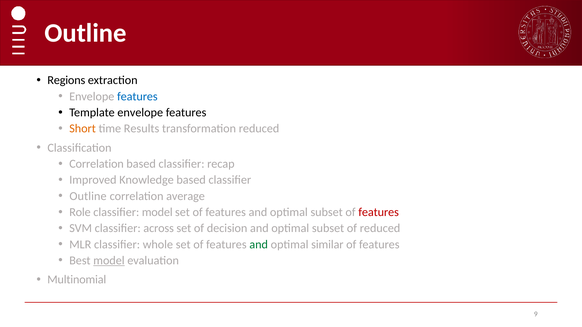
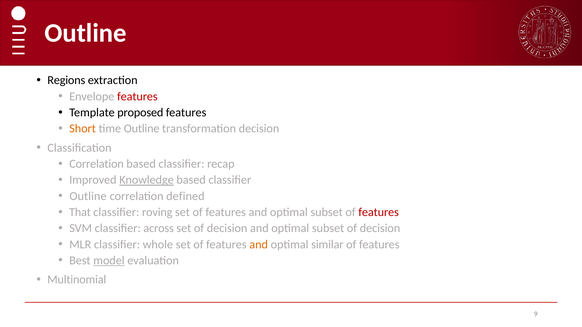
features colour: blue -> red (137, 97)
Template envelope: envelope -> proposed (140, 113)
time Results: Results -> Outline (142, 129)
transformation reduced: reduced -> decision (259, 129)
Knowledge underline: none -> present (146, 180)
average: average -> defined (185, 196)
Role: Role -> That (80, 212)
classifier model: model -> roving (157, 212)
subset of reduced: reduced -> decision (380, 229)
and colour: green -> orange (259, 245)
